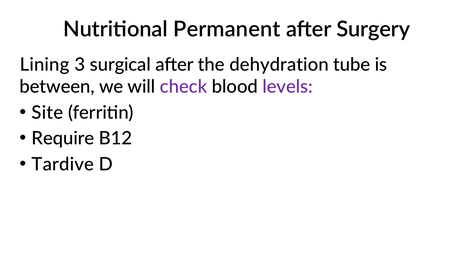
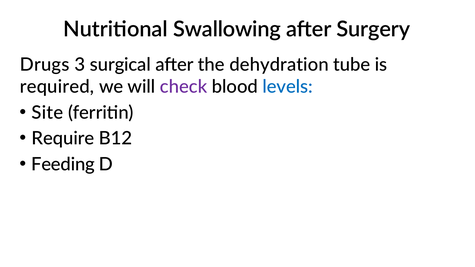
Permanent: Permanent -> Swallowing (227, 29)
Lining: Lining -> Drugs (45, 65)
between: between -> required (57, 87)
levels colour: purple -> blue (288, 87)
Tardive: Tardive -> Feeding (63, 164)
